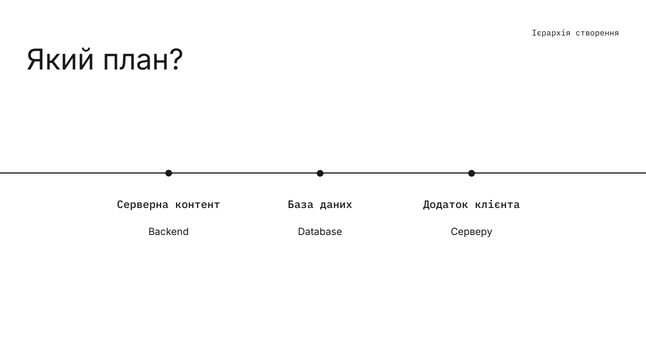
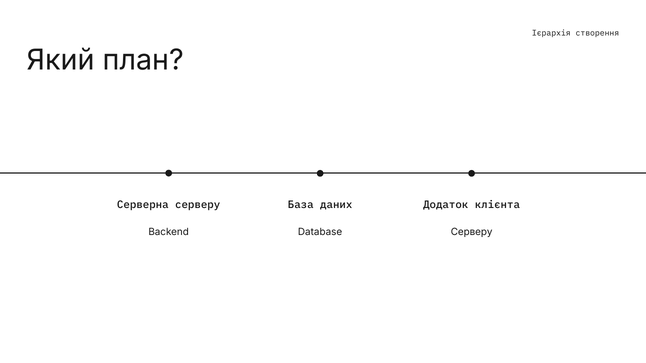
Серверна контент: контент -> серверу (198, 205)
